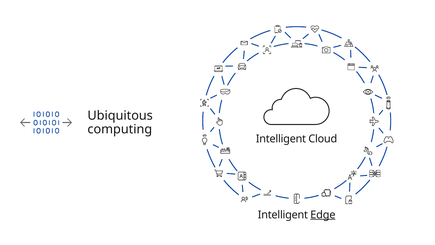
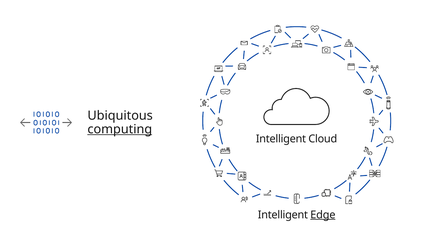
computing underline: none -> present (120, 129)
